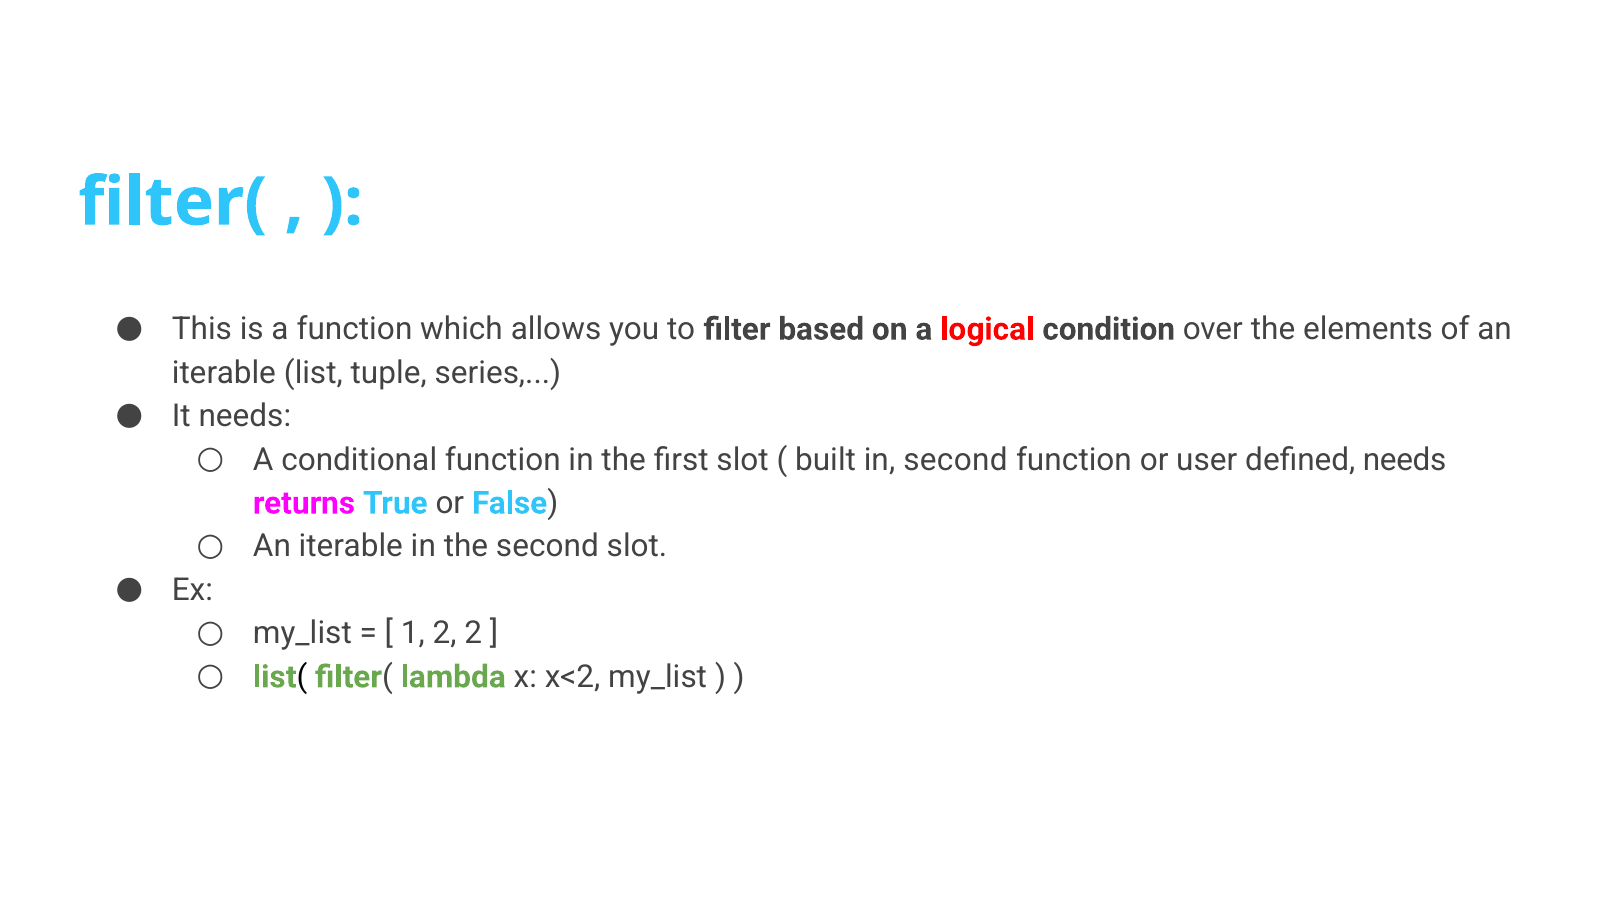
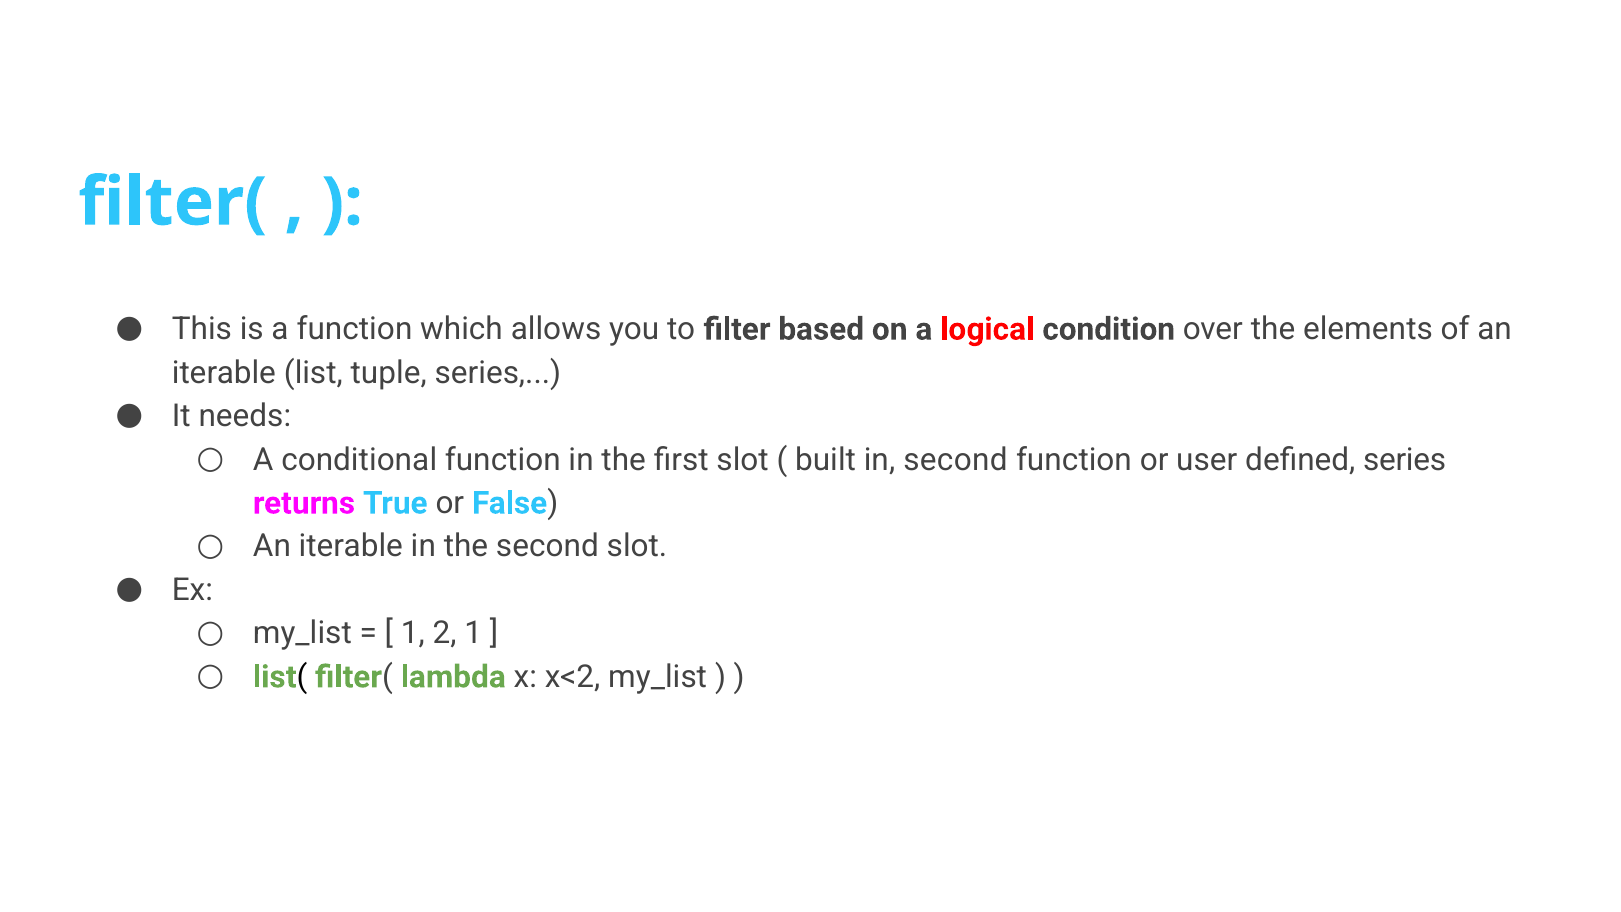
defined needs: needs -> series (1405, 460)
2 2: 2 -> 1 (473, 633)
